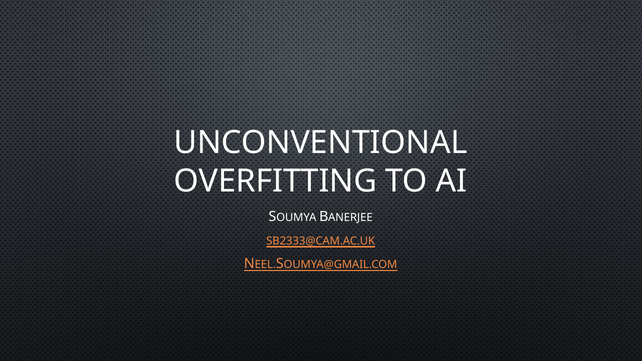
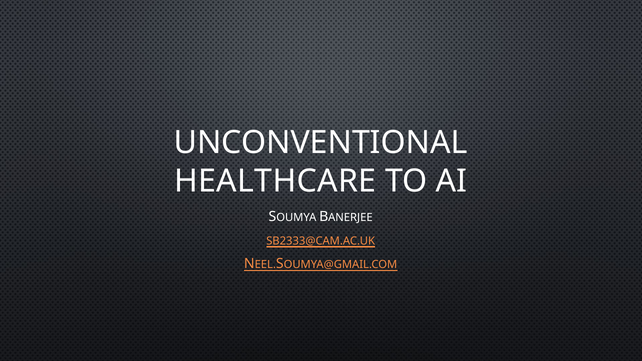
OVERFITTING: OVERFITTING -> HEALTHCARE (275, 181)
